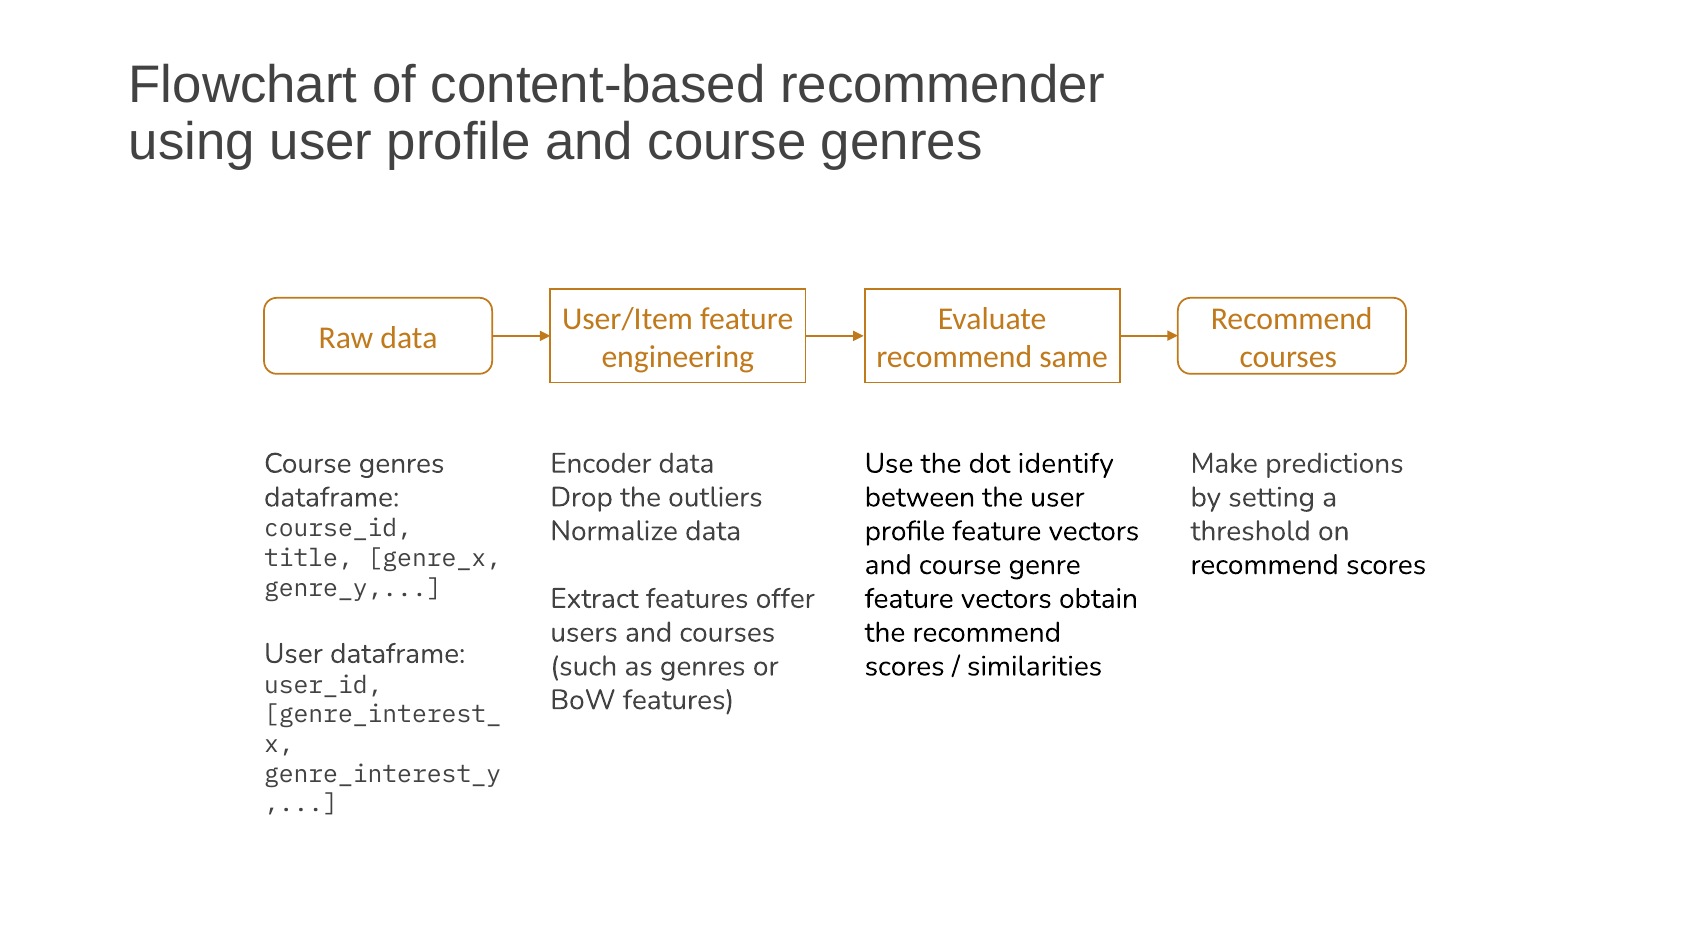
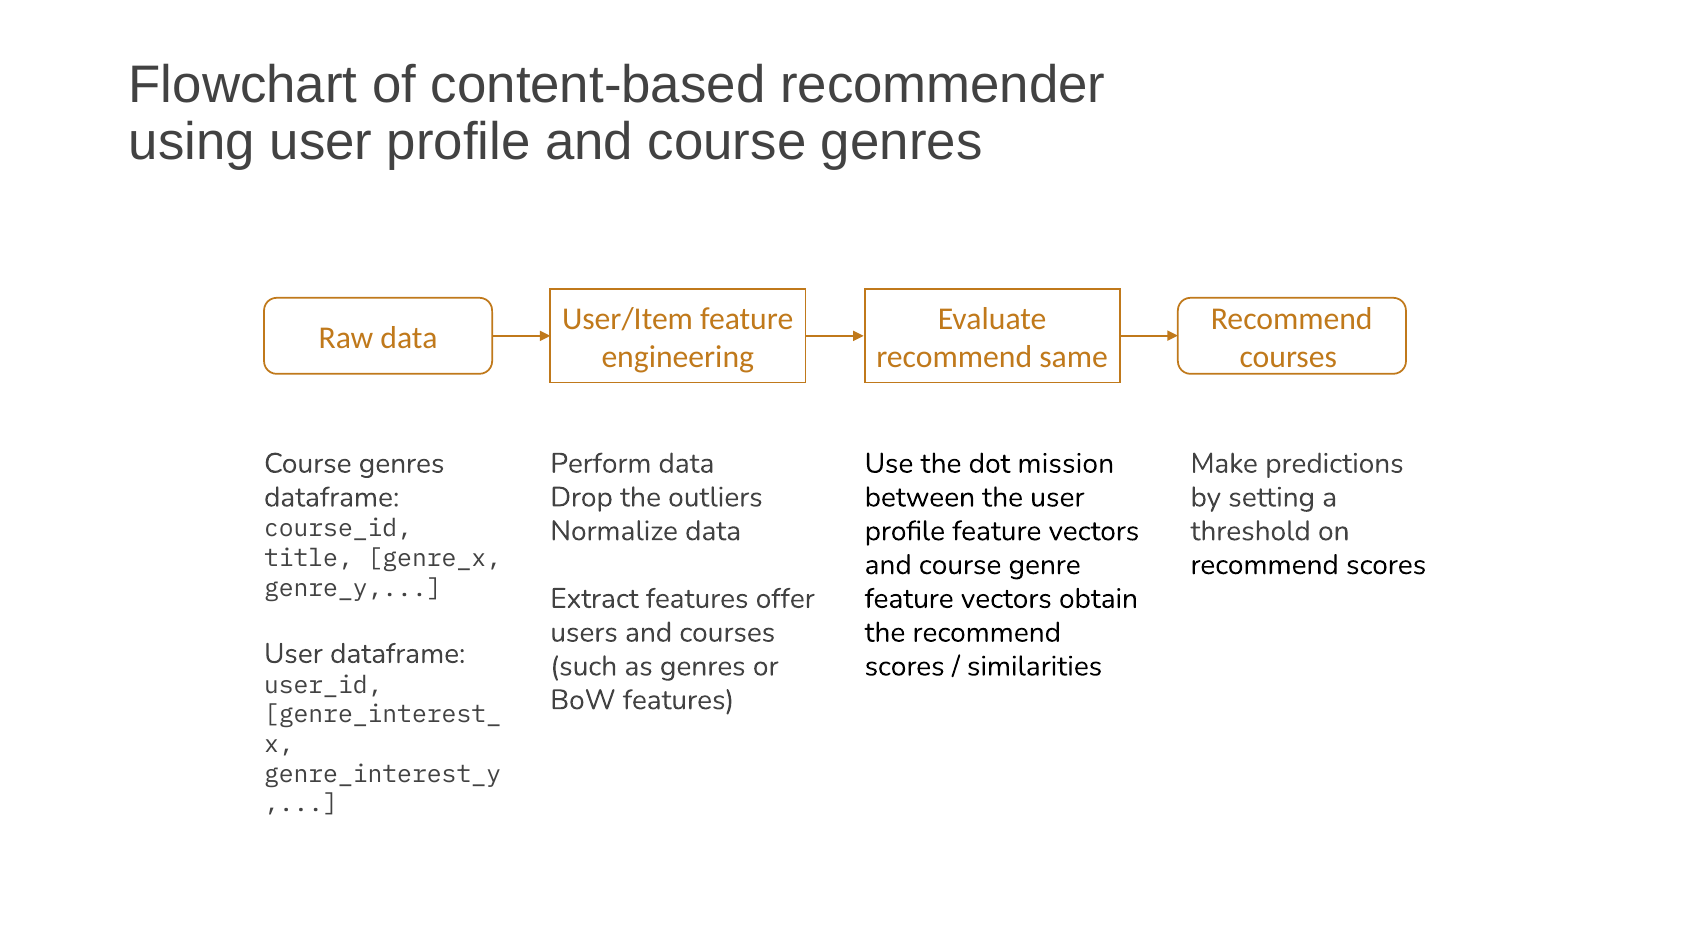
Encoder: Encoder -> Perform (601, 463)
identify: identify -> mission (1066, 463)
